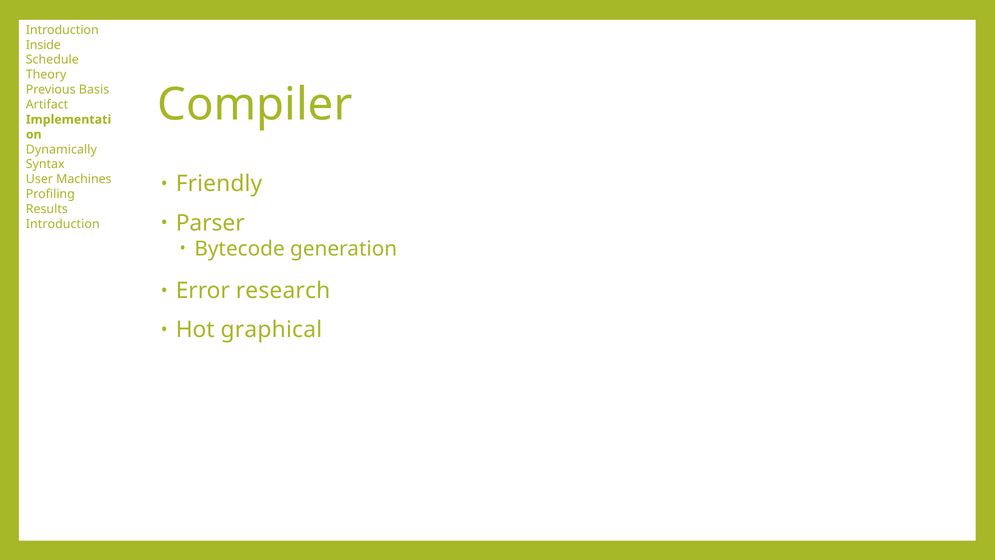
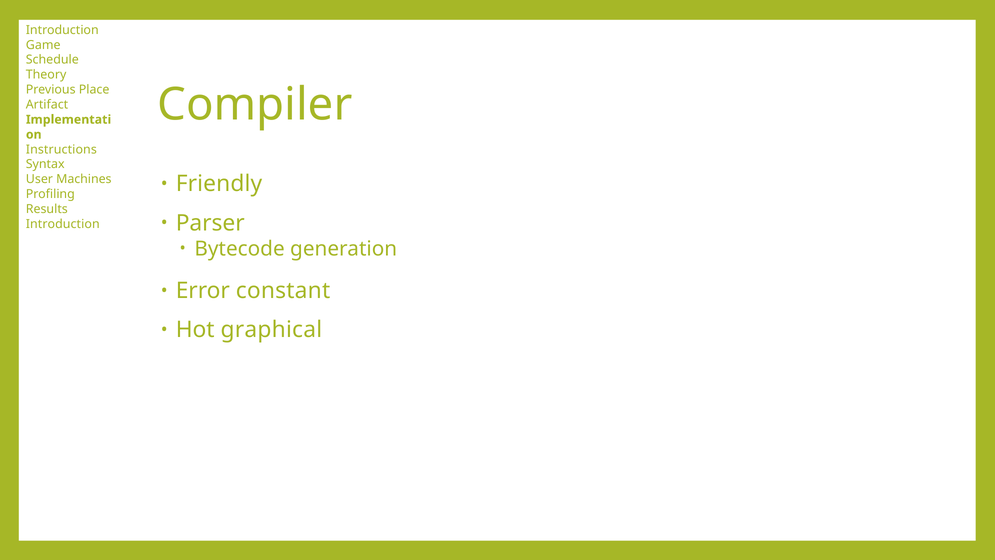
Inside: Inside -> Game (43, 45)
Basis: Basis -> Place (94, 90)
Dynamically: Dynamically -> Instructions (61, 149)
research: research -> constant (283, 291)
